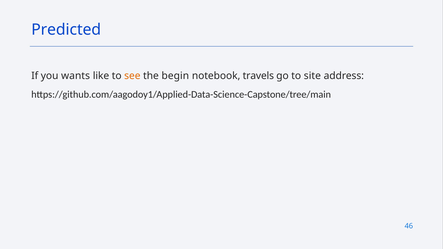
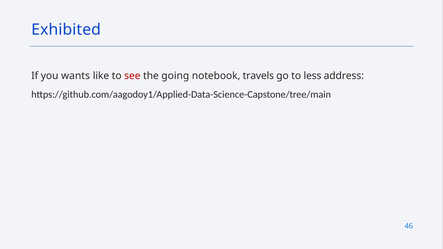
Predicted: Predicted -> Exhibited (66, 30)
see colour: orange -> red (132, 76)
begin: begin -> going (175, 76)
site: site -> less (312, 76)
